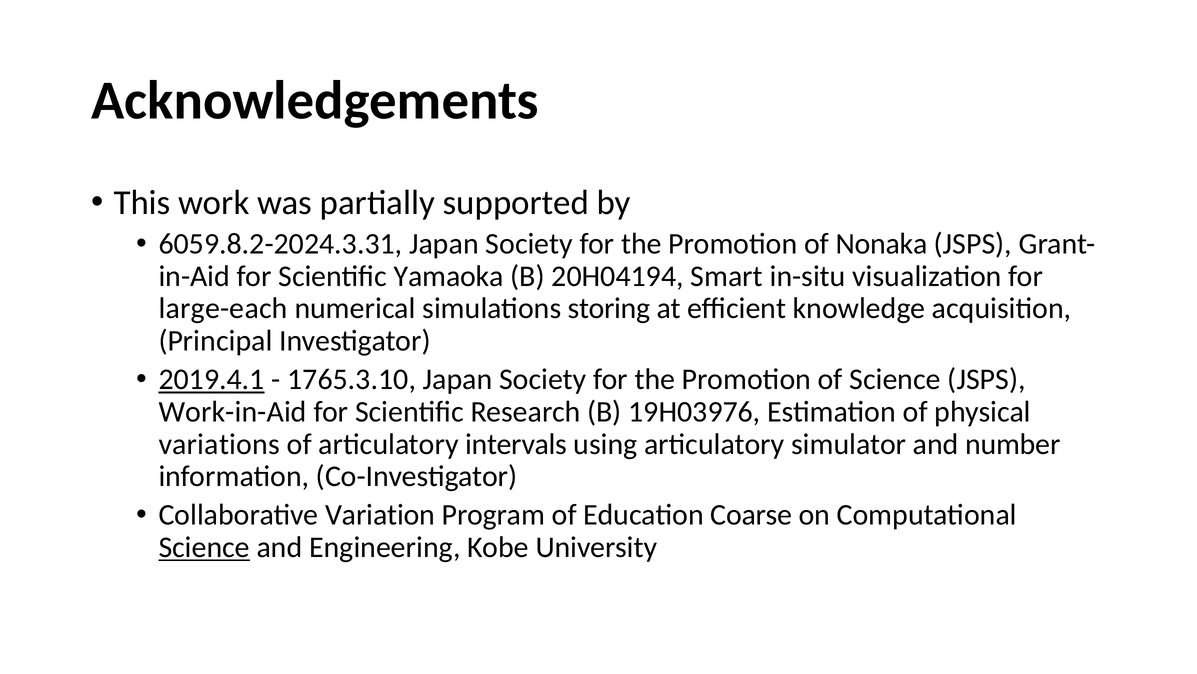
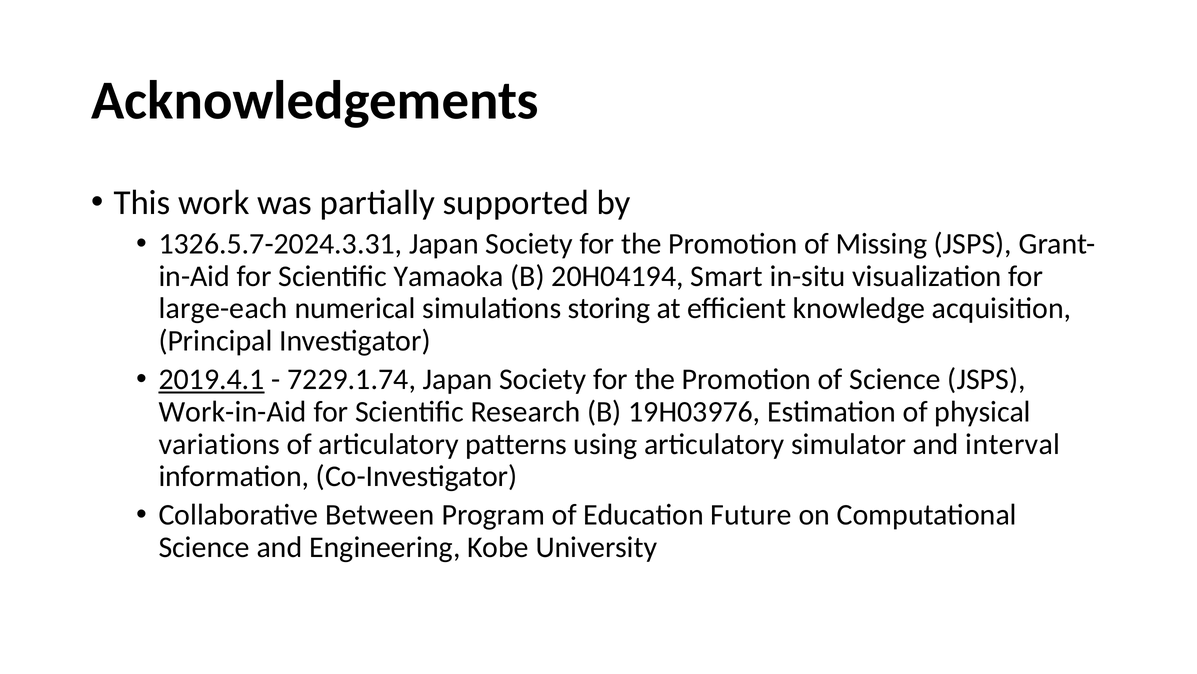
6059.8.2-2024.3.31: 6059.8.2-2024.3.31 -> 1326.5.7-2024.3.31 (280, 244)
Nonaka: Nonaka -> Missing (882, 244)
1765.3.10: 1765.3.10 -> 7229.1.74 (352, 379)
intervals: intervals -> patterns (516, 444)
number: number -> interval (1013, 444)
Variation: Variation -> Between (380, 515)
Coarse: Coarse -> Future (751, 515)
Science underline: present -> none (204, 547)
